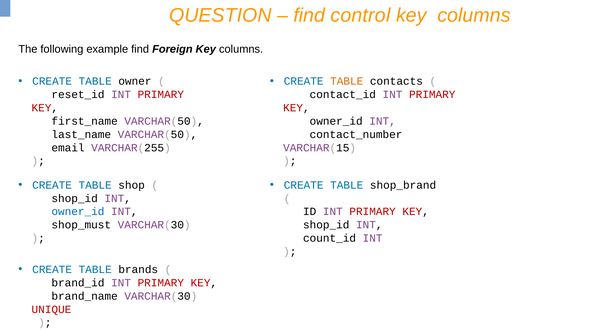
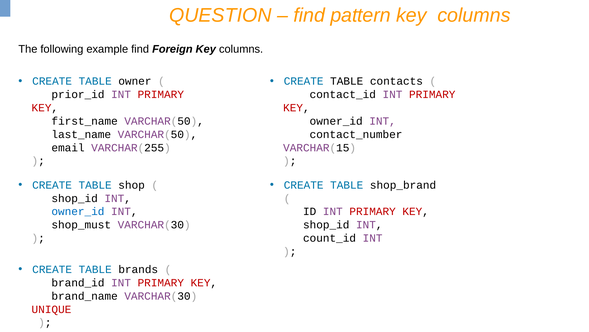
control: control -> pattern (361, 15)
TABLE colour: orange -> black (347, 81)
reset_id: reset_id -> prior_id (78, 94)
